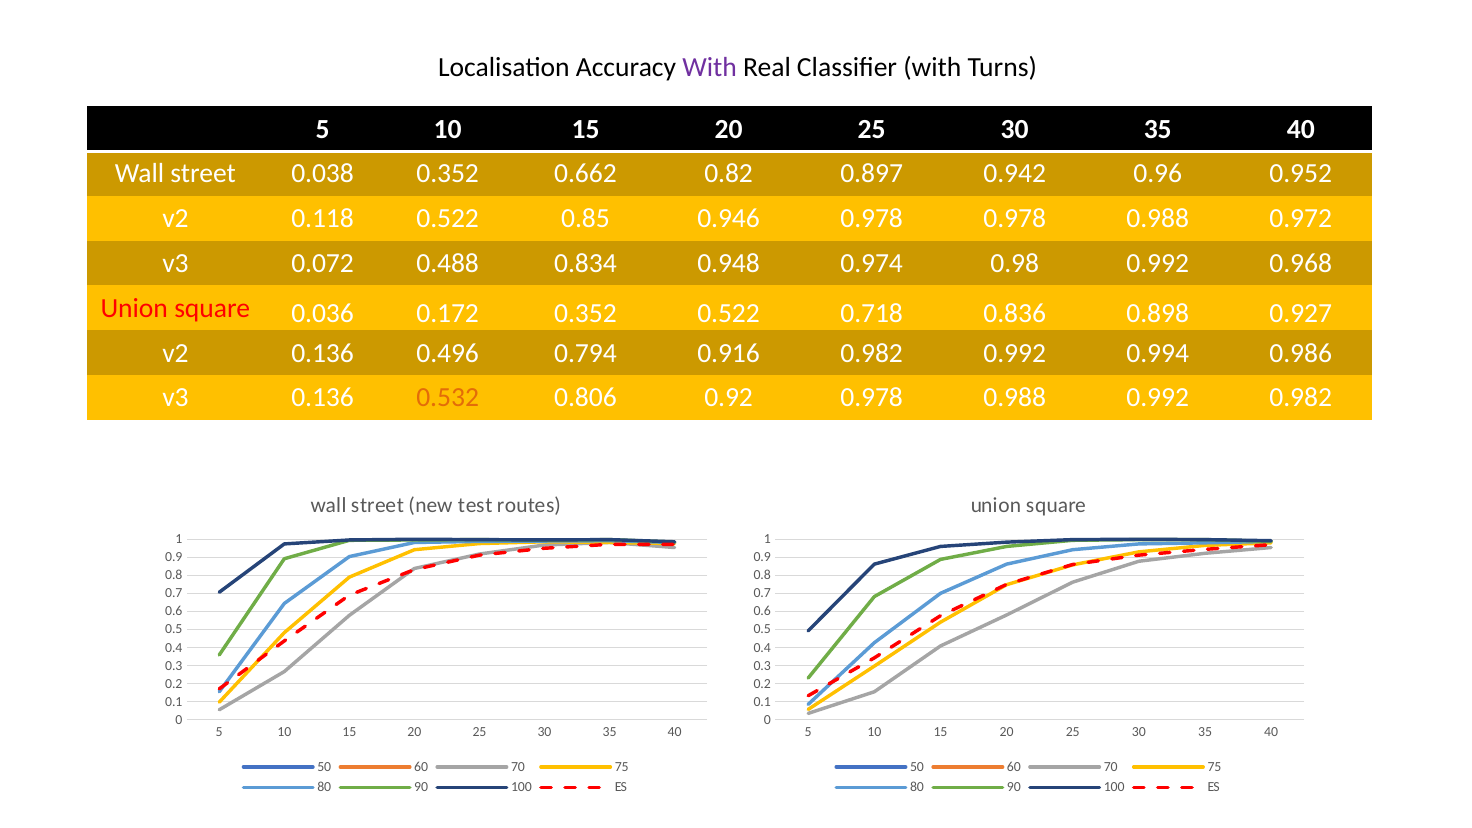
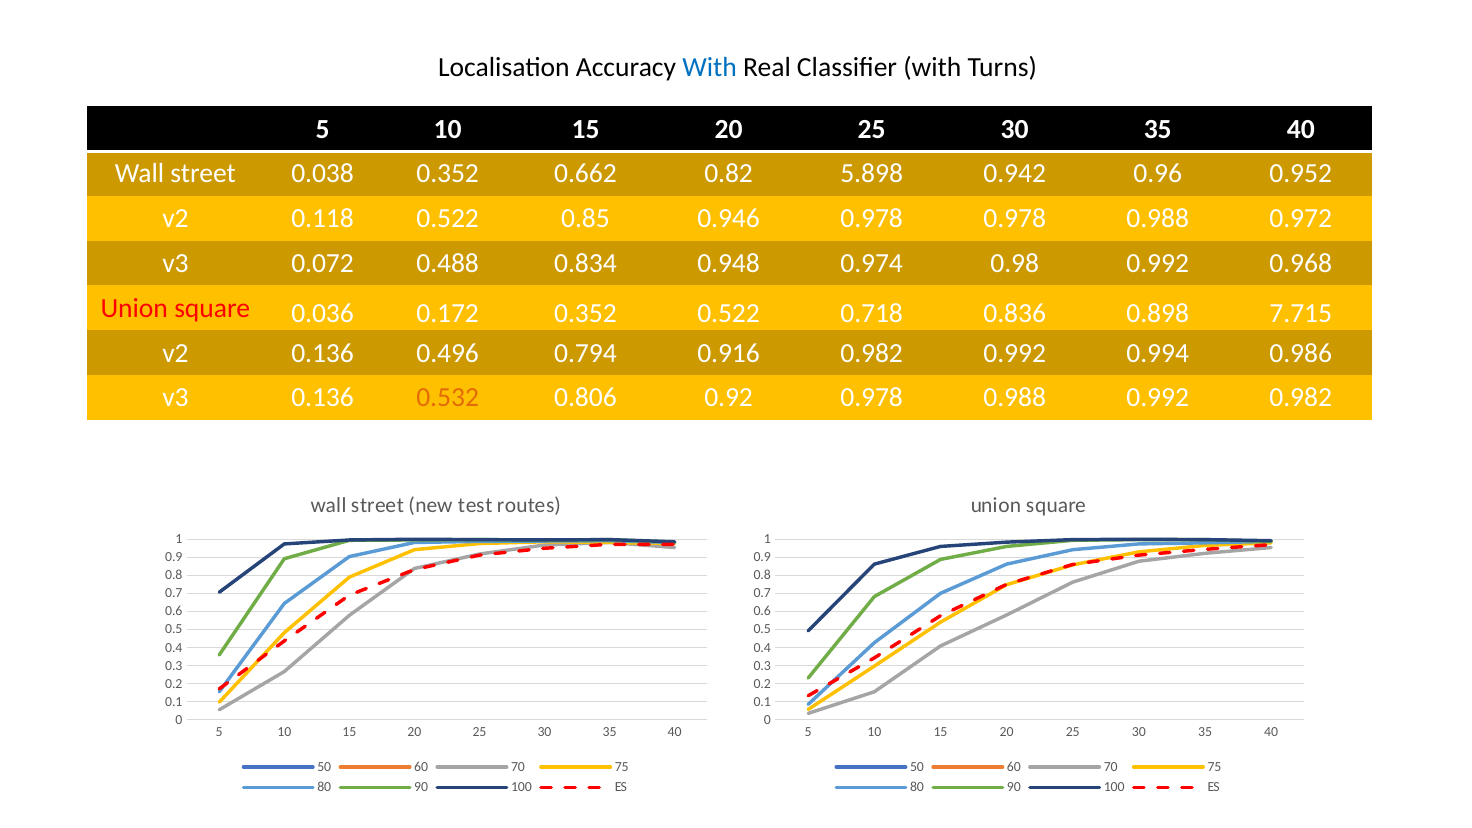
With colour: purple -> blue (710, 67)
0.897: 0.897 -> 5.898 (872, 174)
0.927: 0.927 -> 7.715 (1301, 314)
